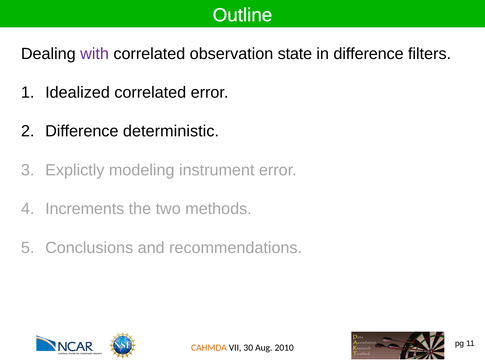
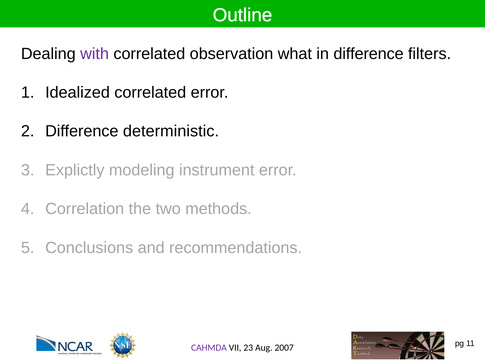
state: state -> what (295, 54)
Increments: Increments -> Correlation (85, 209)
CAHMDA colour: orange -> purple (209, 347)
30: 30 -> 23 (248, 347)
2010: 2010 -> 2007 (284, 347)
